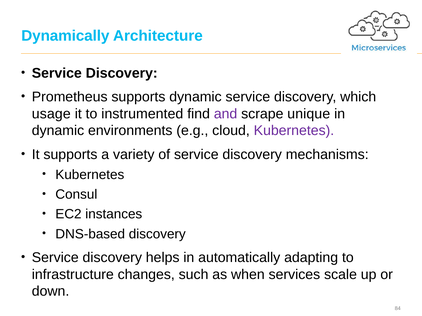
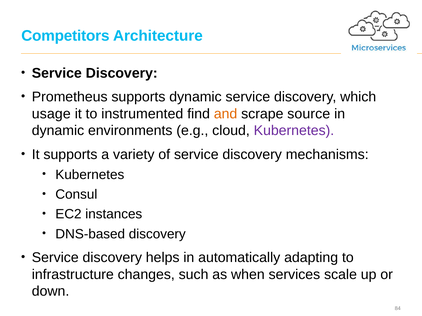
Dynamically: Dynamically -> Competitors (65, 36)
and colour: purple -> orange (226, 114)
unique: unique -> source (309, 114)
